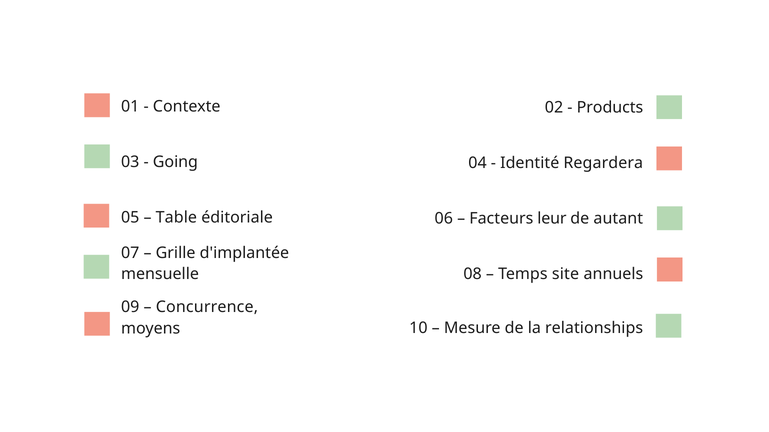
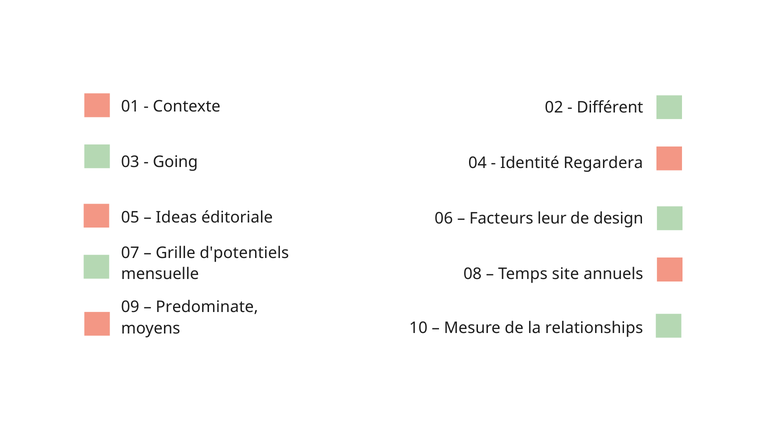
Products: Products -> Différent (610, 107)
Table: Table -> Ideas (176, 218)
autant: autant -> design (618, 219)
d'implantée: d'implantée -> d'potentiels (244, 253)
Concurrence: Concurrence -> Predominate (207, 308)
